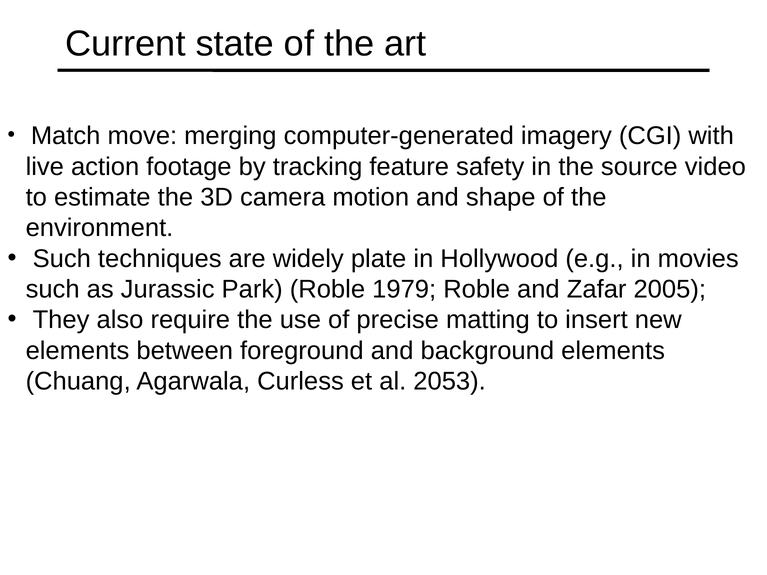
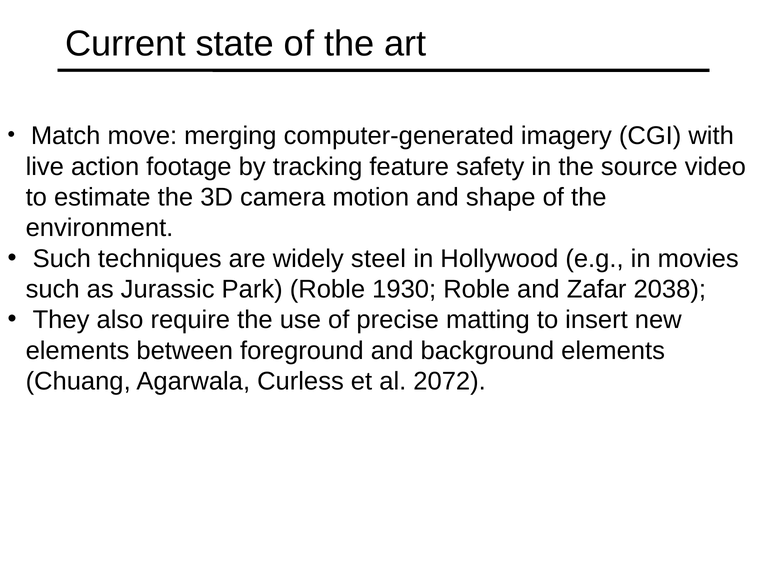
plate: plate -> steel (378, 259)
1979: 1979 -> 1930 (404, 289)
2005: 2005 -> 2038 (670, 289)
2053: 2053 -> 2072 (450, 381)
